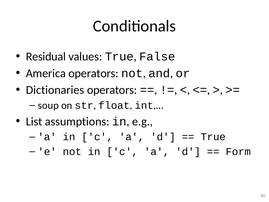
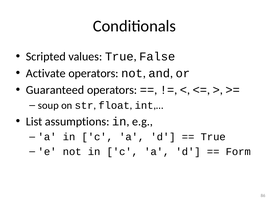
Residual: Residual -> Scripted (46, 56)
America: America -> Activate (46, 73)
Dictionaries: Dictionaries -> Guaranteed (55, 90)
